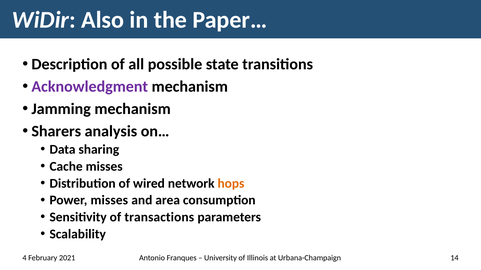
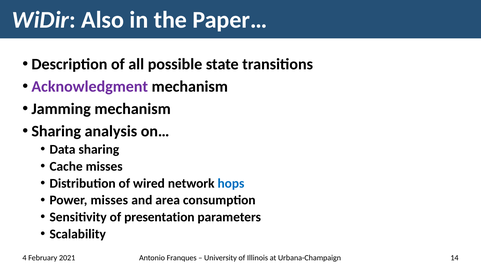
Sharers: Sharers -> Sharing (56, 131)
hops colour: orange -> blue (231, 184)
transactions: transactions -> presentation (159, 218)
